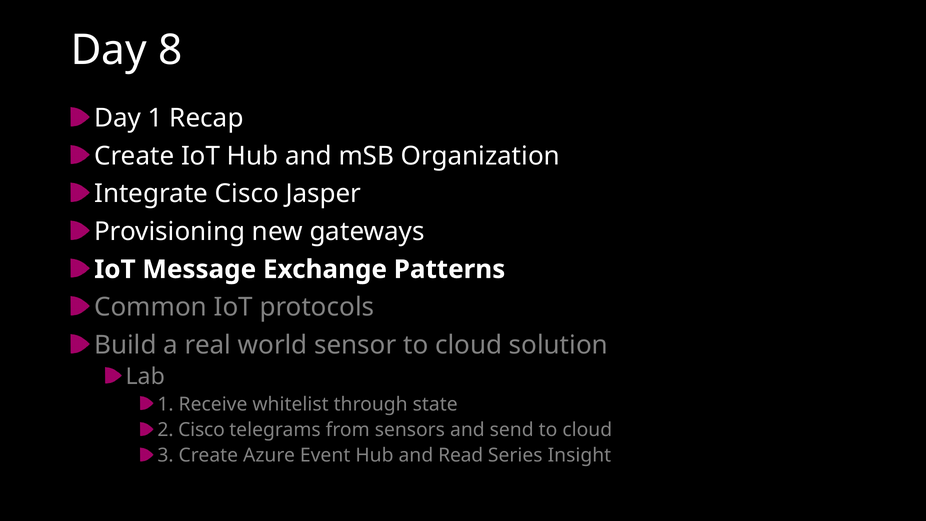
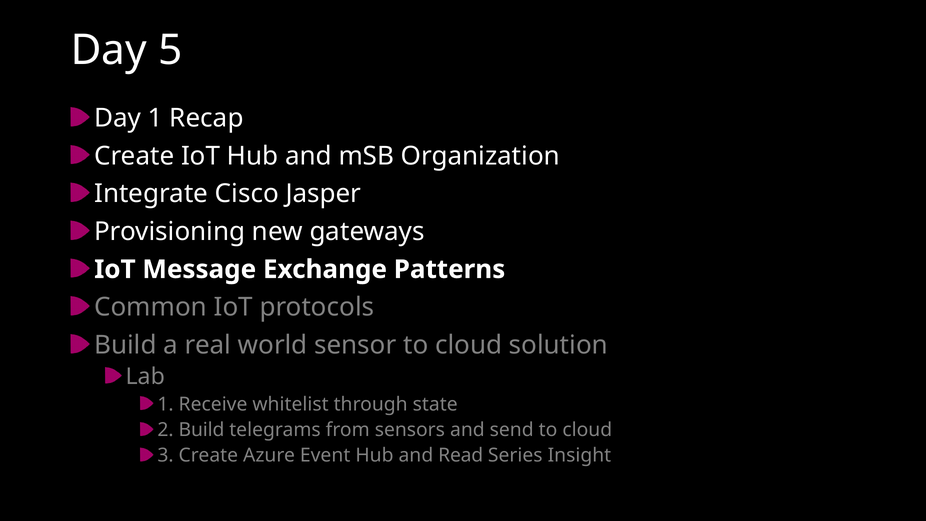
8: 8 -> 5 (170, 50)
2 Cisco: Cisco -> Build (201, 430)
